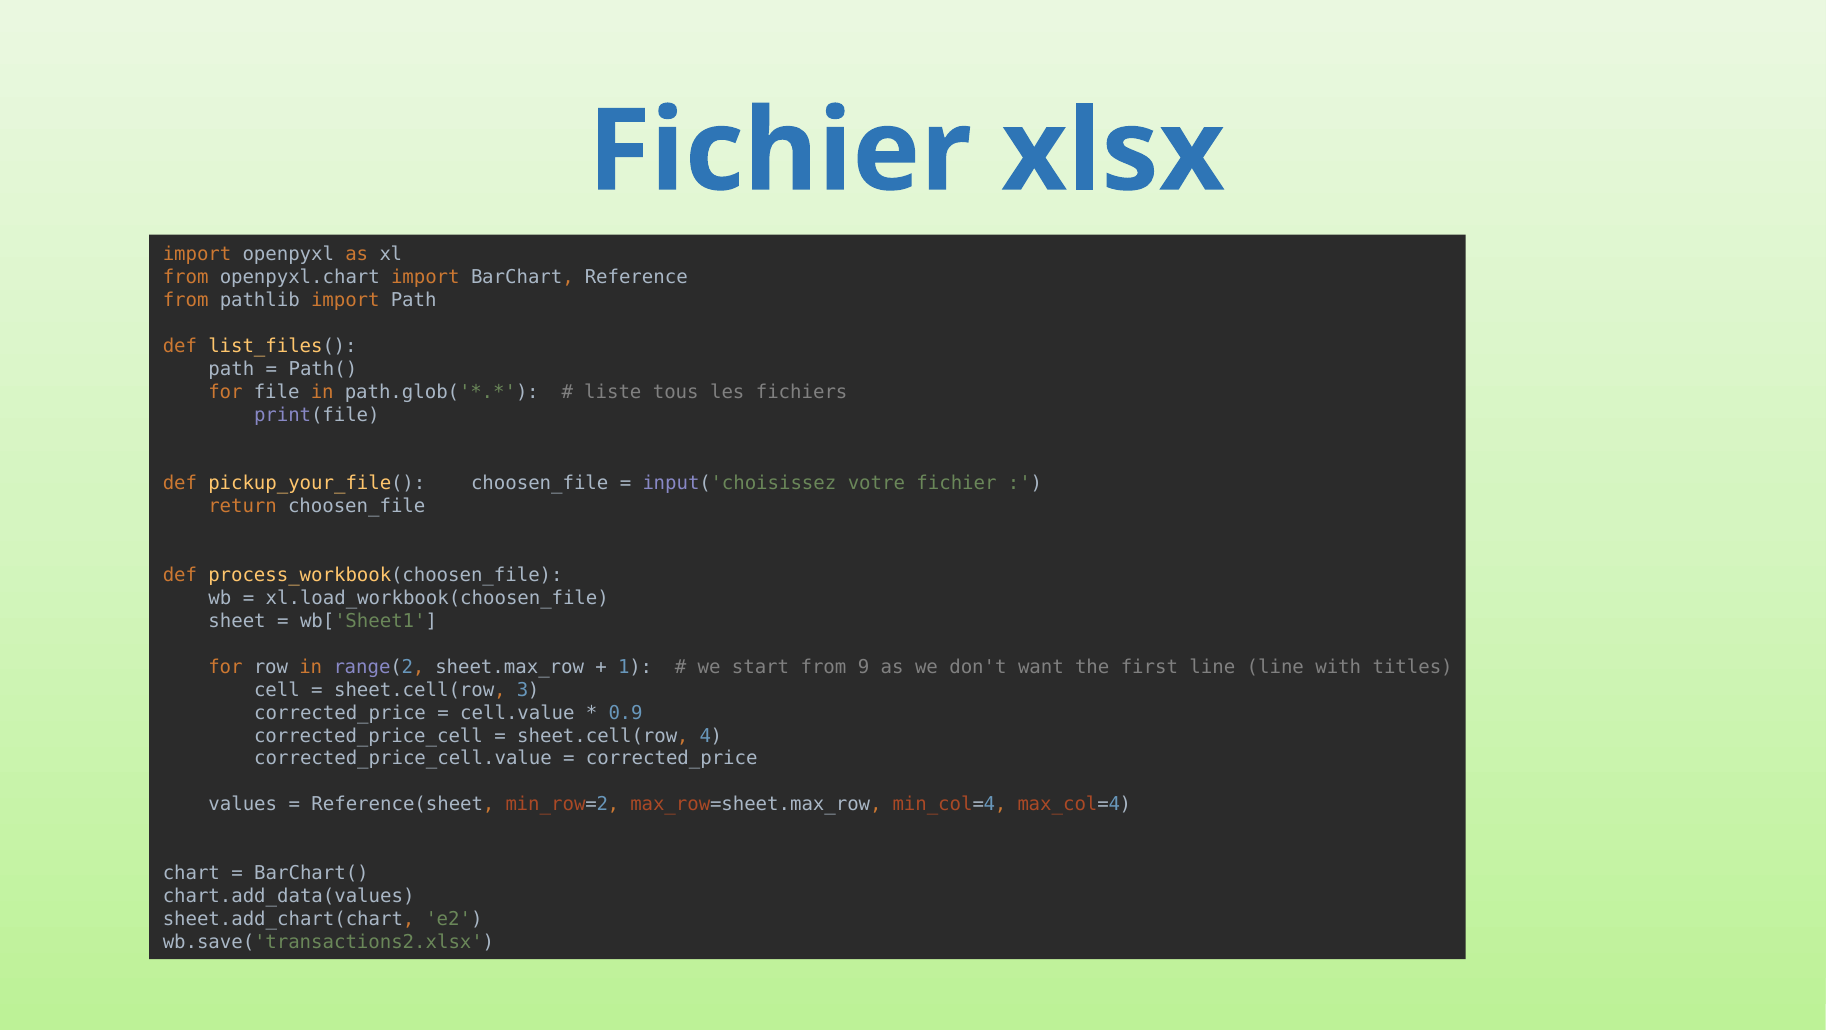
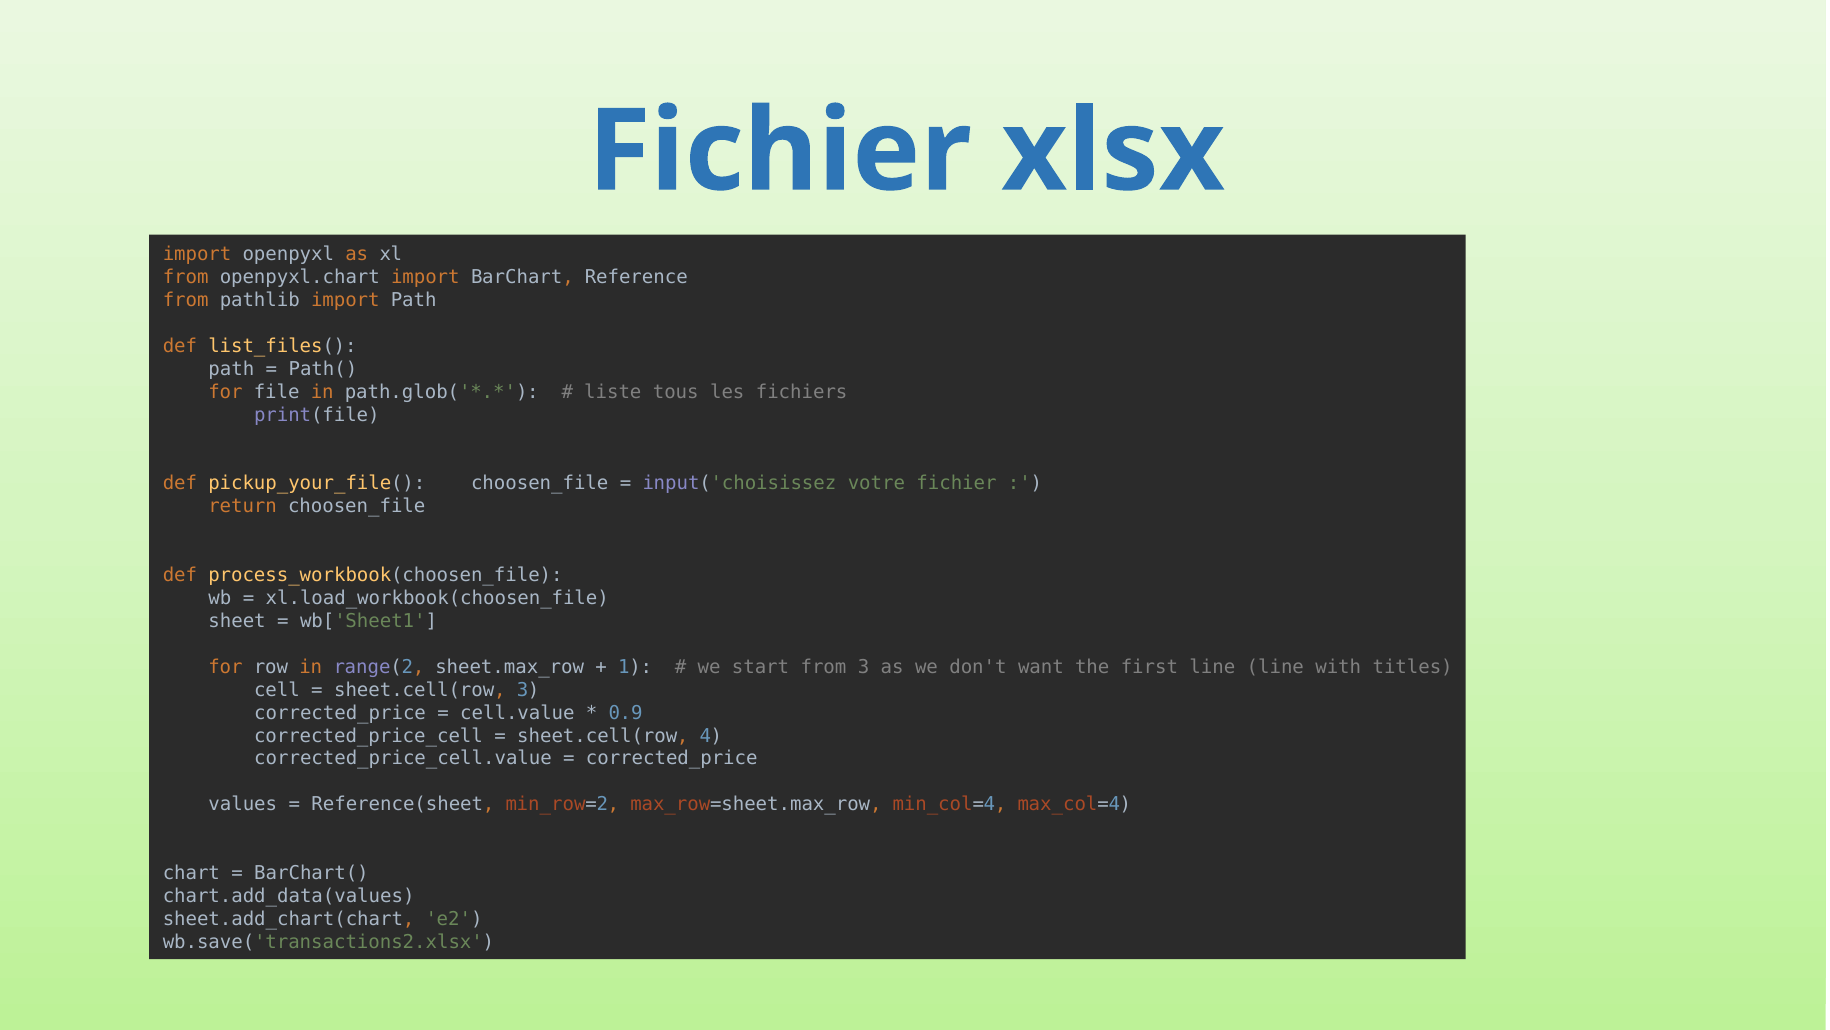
from 9: 9 -> 3 (863, 667)
